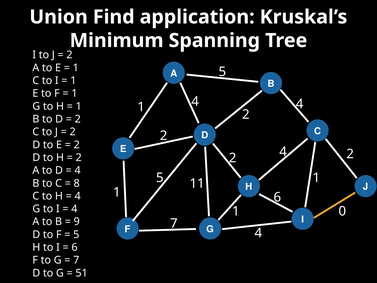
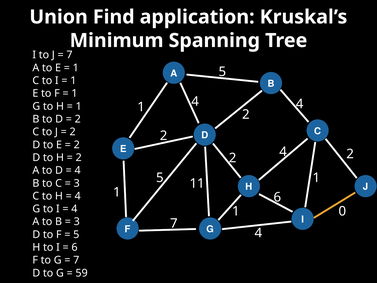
2: 2 -> 7 (69, 55)
8: 8 -> 3 (77, 183)
9: 9 -> 3 (77, 222)
51: 51 -> 59 (82, 273)
